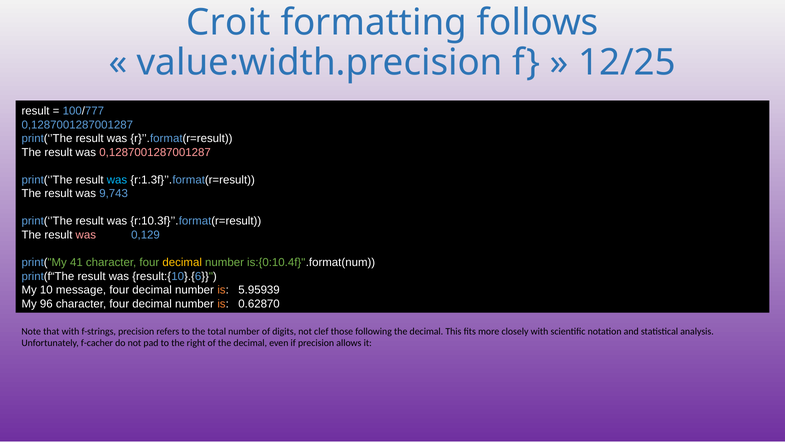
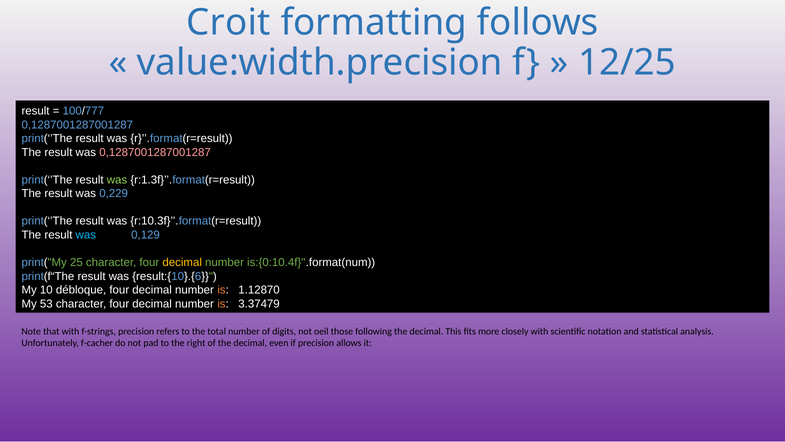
was colour: light blue -> light green (117, 180)
9,743: 9,743 -> 0,229 (114, 193)
was colour: pink -> light blue (86, 235)
41: 41 -> 25 (76, 262)
message: message -> débloque (81, 290)
5.95939: 5.95939 -> 1.12870 (259, 290)
96: 96 -> 53 (46, 303)
0.62870: 0.62870 -> 3.37479 (259, 303)
clef: clef -> oeil (321, 331)
